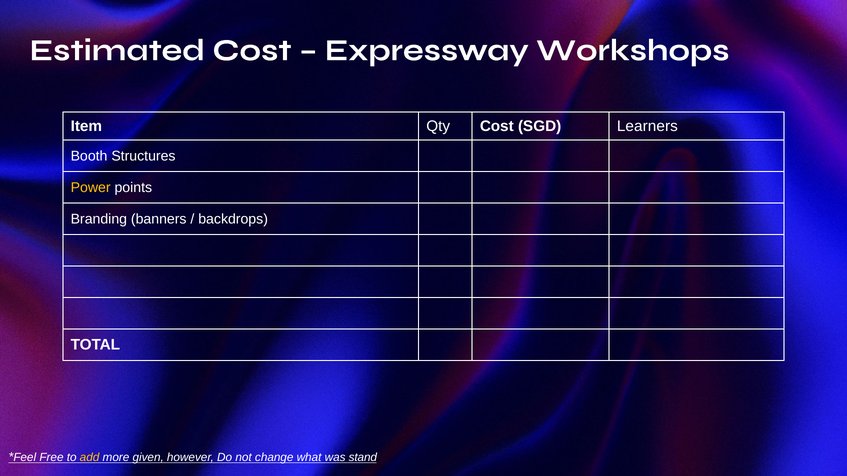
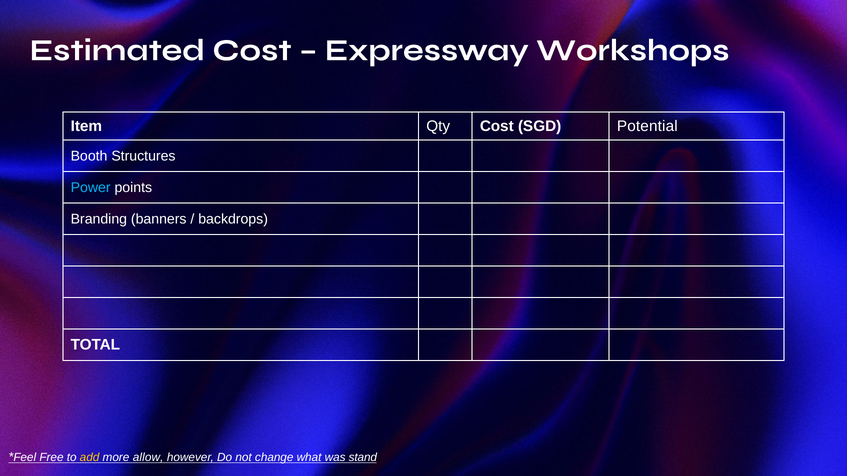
Learners: Learners -> Potential (647, 126)
Power colour: yellow -> light blue (91, 188)
given: given -> allow (148, 458)
